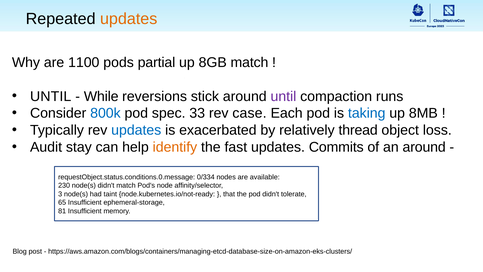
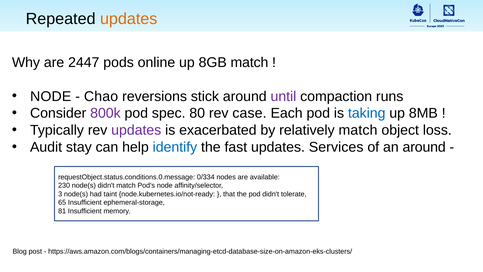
1100: 1100 -> 2447 (84, 62)
partial: partial -> online (156, 62)
UNTIL: UNTIL -> NODE (51, 96)
While: While -> Chao (101, 96)
800k colour: blue -> purple (105, 113)
33: 33 -> 80 (197, 113)
updates colour: blue -> purple (136, 130)
relatively thread: thread -> match (358, 130)
identify colour: orange -> blue (175, 147)
Commits: Commits -> Services (336, 147)
